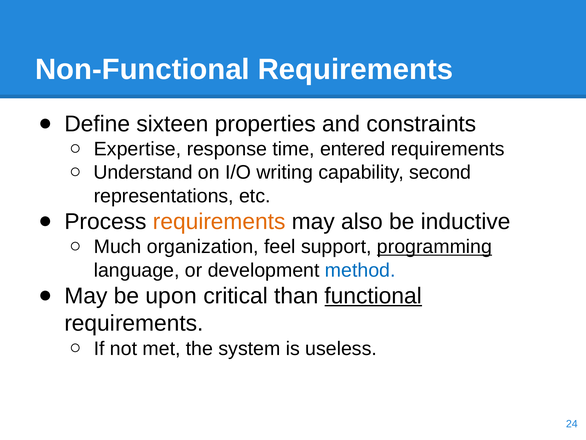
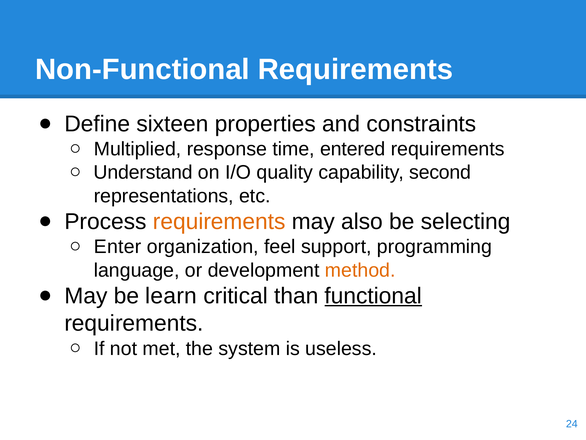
Expertise: Expertise -> Multiplied (138, 149)
writing: writing -> quality (285, 172)
inductive: inductive -> selecting (466, 221)
Much: Much -> Enter (118, 247)
programming underline: present -> none (434, 247)
method colour: blue -> orange (360, 270)
upon: upon -> learn (171, 296)
